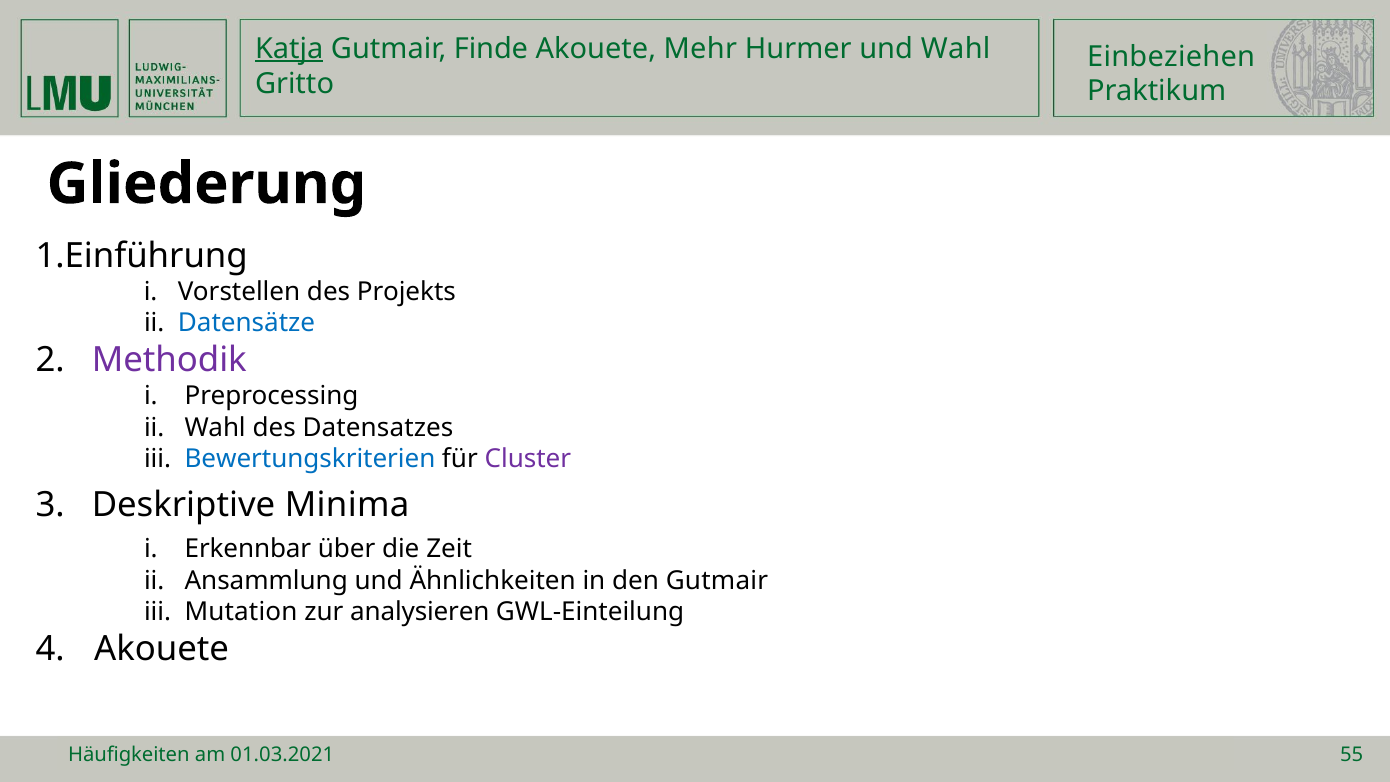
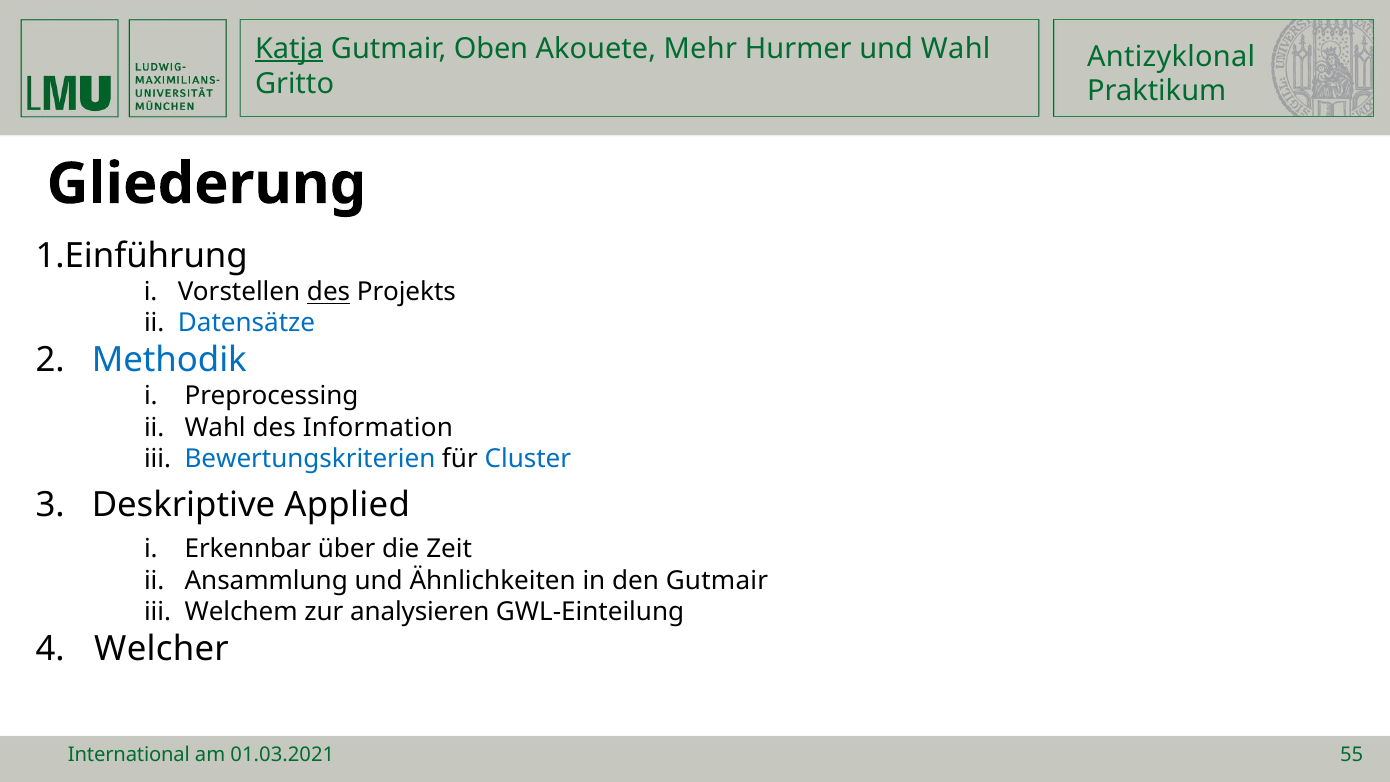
Finde: Finde -> Oben (491, 49)
Einbeziehen: Einbeziehen -> Antizyklonal (1171, 57)
des underline: none -> present (329, 292)
Methodik colour: purple -> blue (169, 360)
Datensatzes: Datensatzes -> Information (378, 428)
Cluster colour: purple -> blue (528, 459)
Minima: Minima -> Applied (347, 505)
Mutation: Mutation -> Welchem (241, 612)
Akouete: Akouete -> Welcher (161, 649)
Häufigkeiten: Häufigkeiten -> International (129, 755)
